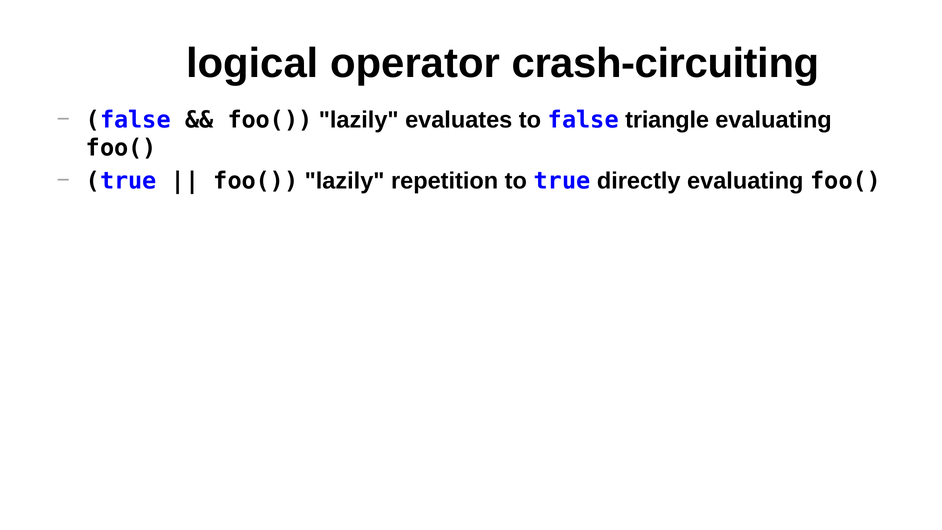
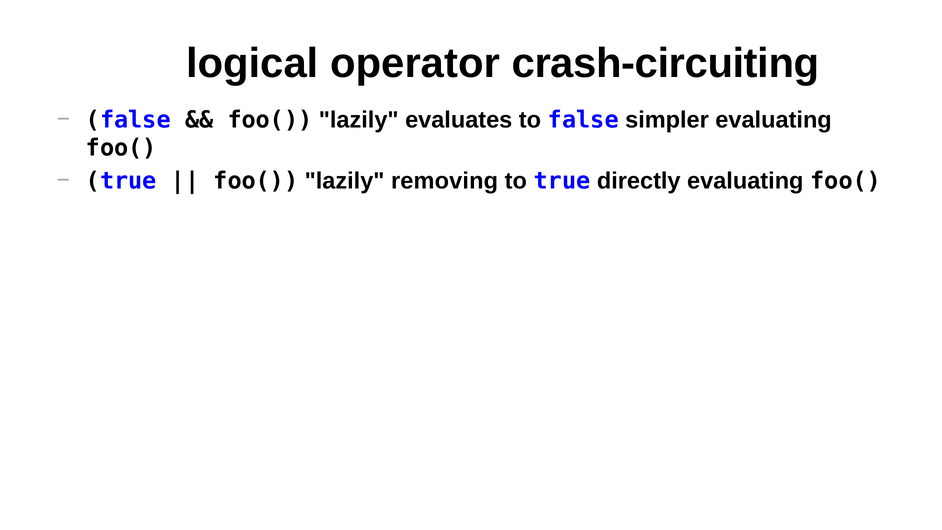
triangle: triangle -> simpler (667, 120)
repetition: repetition -> removing (445, 181)
